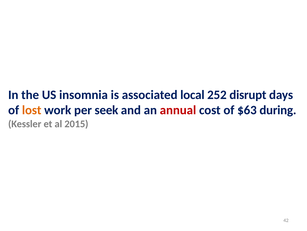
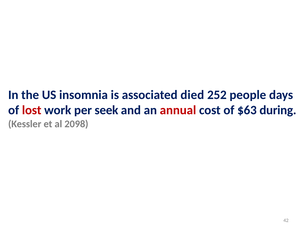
local: local -> died (192, 94)
disrupt: disrupt -> people (248, 94)
lost colour: orange -> red (32, 110)
2015: 2015 -> 2098 (76, 123)
